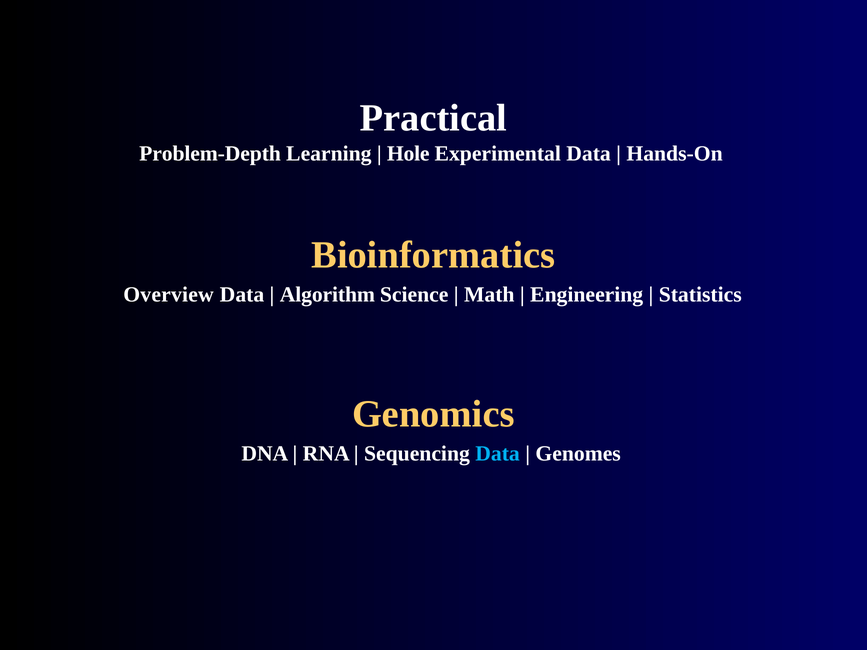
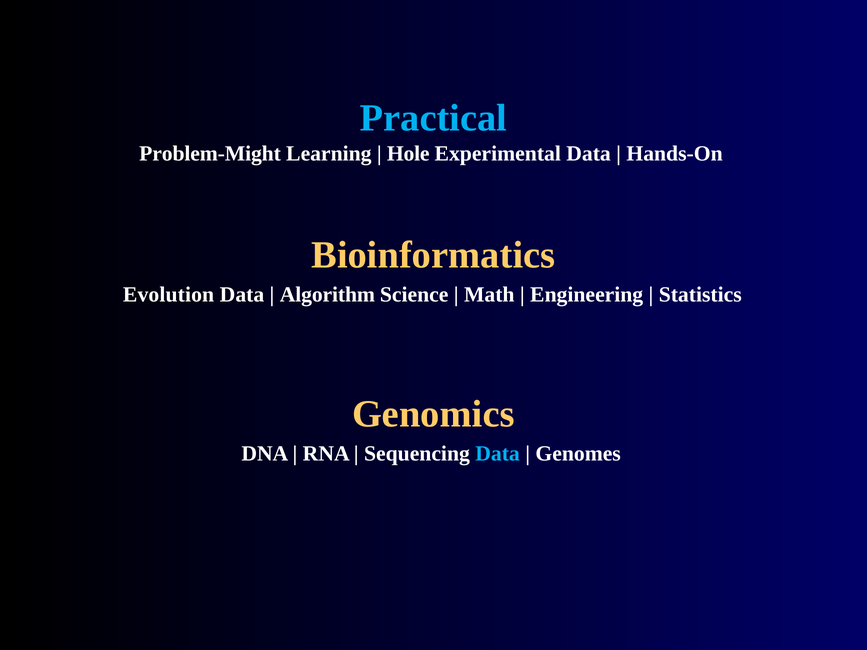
Practical colour: white -> light blue (433, 118)
Problem-Depth: Problem-Depth -> Problem-Might (210, 153)
Overview: Overview -> Evolution (169, 295)
